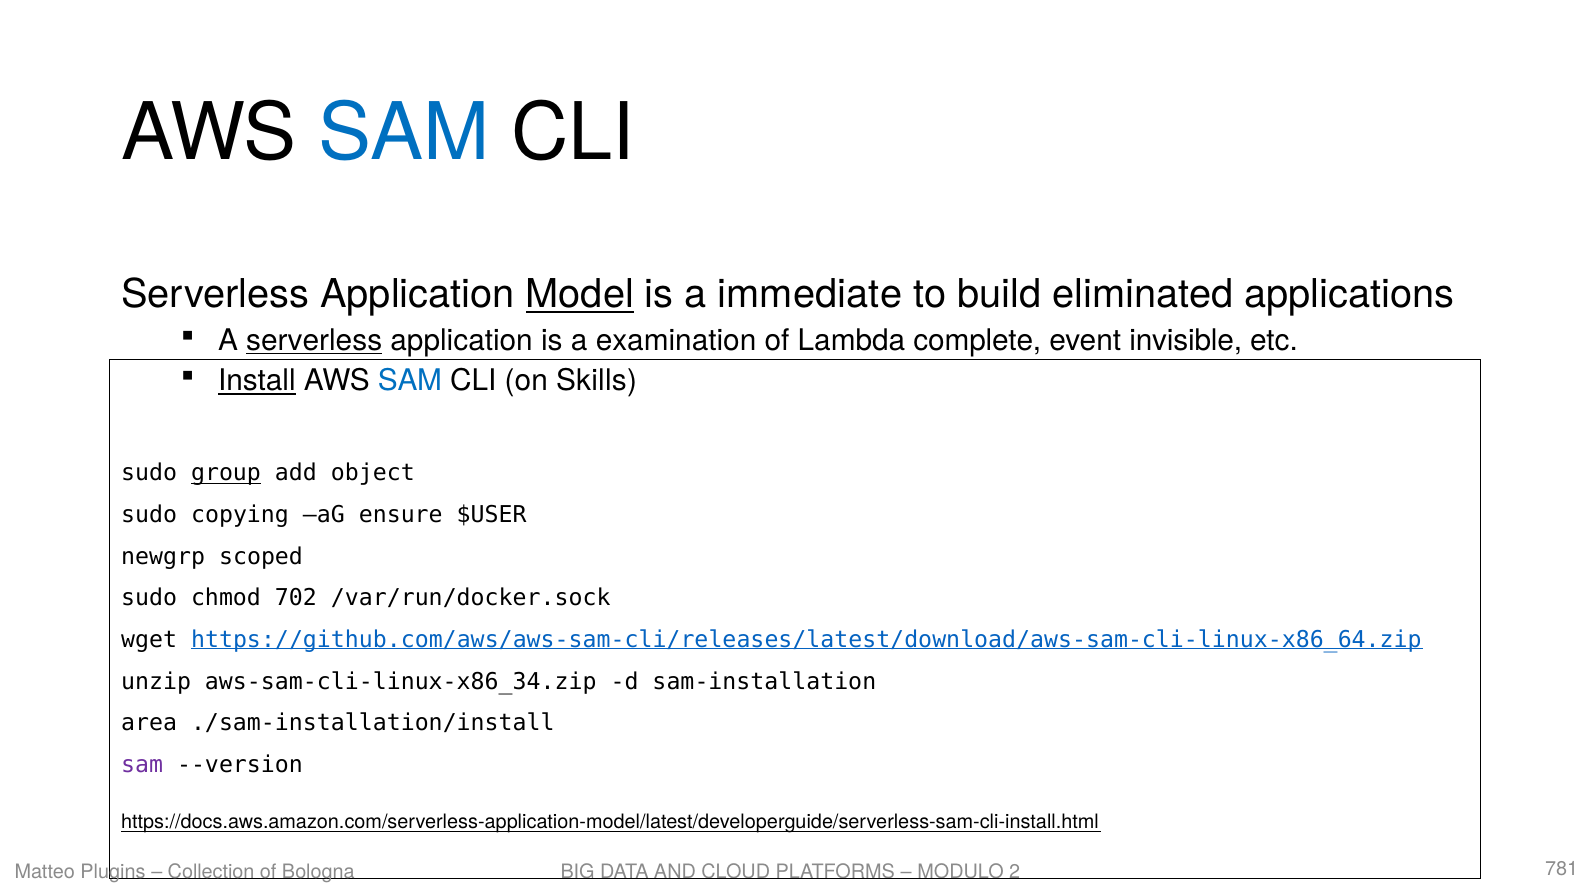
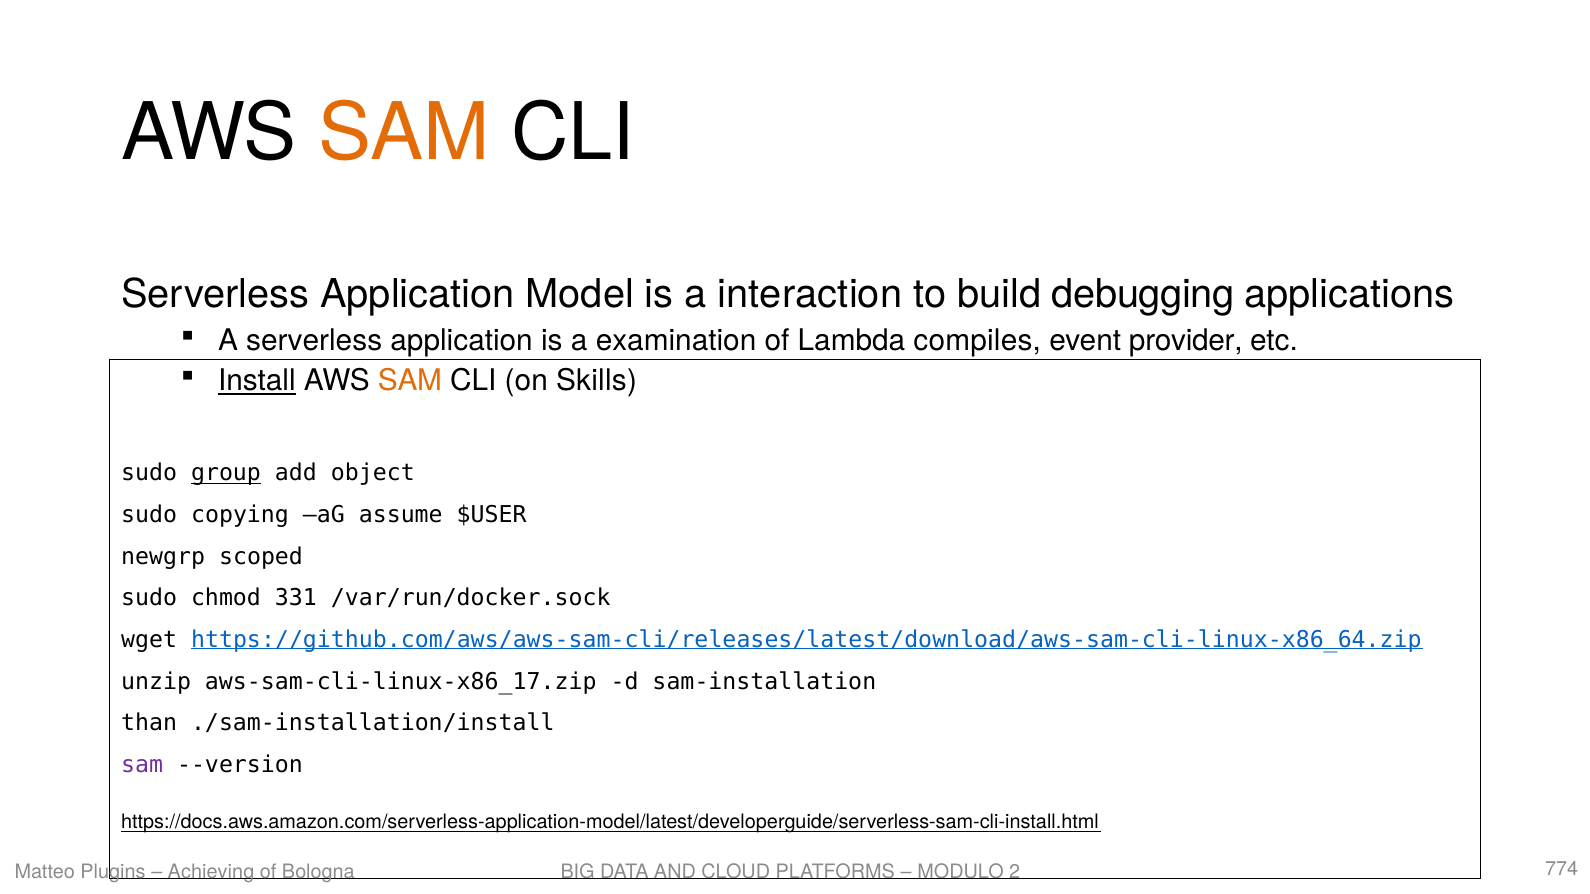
SAM colour: blue -> orange (404, 134)
Model underline: present -> none (580, 295)
immediate: immediate -> interaction (810, 295)
eliminated: eliminated -> debugging (1143, 295)
serverless underline: present -> none (314, 341)
complete: complete -> compiles (977, 341)
invisible: invisible -> provider (1186, 341)
SAM colour: blue -> orange (410, 381)
ensure: ensure -> assume (401, 515)
702: 702 -> 331 (296, 598)
aws-sam-cli-linux-x86_34.zip: aws-sam-cli-linux-x86_34.zip -> aws-sam-cli-linux-x86_17.zip (401, 682)
area: area -> than (149, 723)
Collection: Collection -> Achieving (211, 872)
781: 781 -> 774 (1562, 870)
